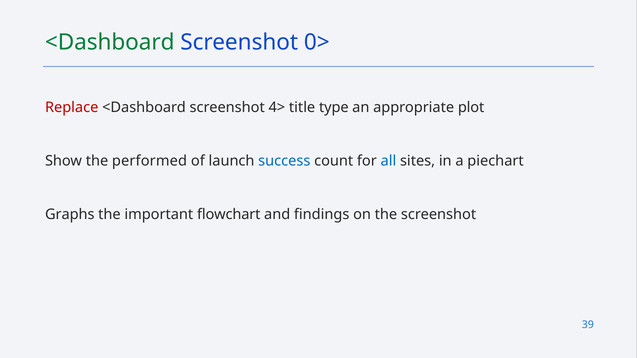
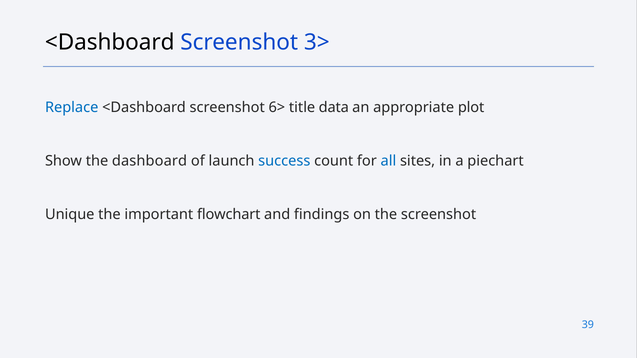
<Dashboard colour: green -> black (110, 43)
0>: 0> -> 3> (317, 43)
Replace colour: red -> blue (72, 108)
4>: 4> -> 6> (277, 108)
type: type -> data (334, 108)
performed: performed -> dashboard (150, 161)
Graphs: Graphs -> Unique (70, 215)
